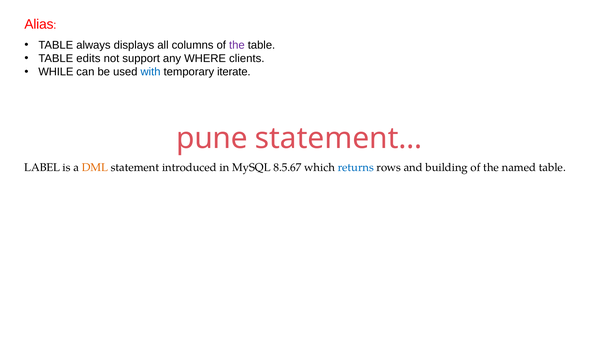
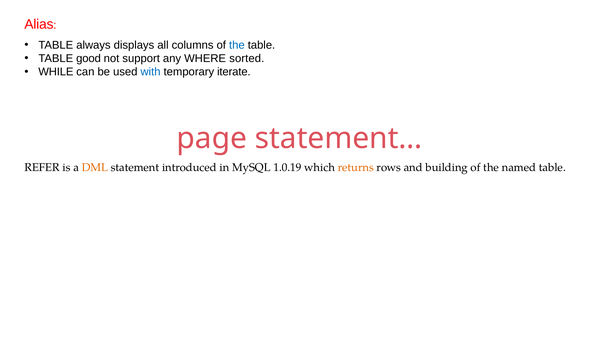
the colour: purple -> blue (237, 45)
edits: edits -> good (89, 58)
clients: clients -> sorted (247, 58)
pune: pune -> page (212, 138)
LABEL: LABEL -> REFER (42, 168)
8.5.67: 8.5.67 -> 1.0.19 (287, 168)
returns colour: blue -> orange (356, 168)
